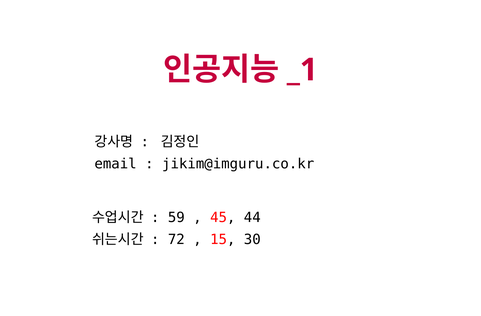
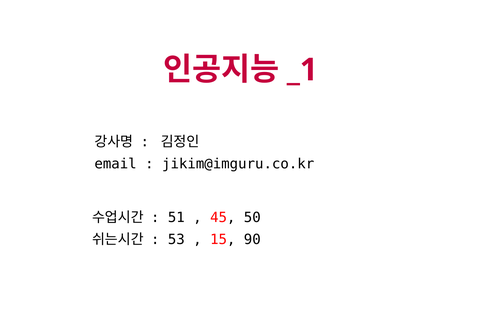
59: 59 -> 51 (176, 217)
44: 44 -> 50 (252, 217)
72: 72 -> 53 (176, 239)
30: 30 -> 90 (252, 239)
